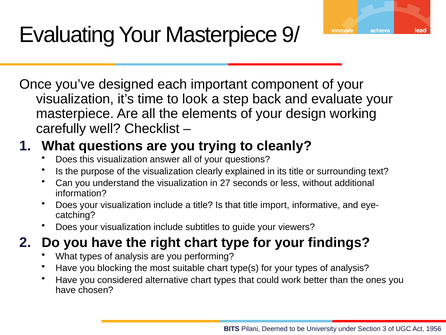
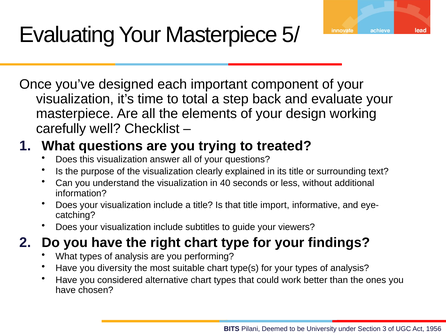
9/: 9/ -> 5/ (291, 35)
look: look -> total (195, 99)
cleanly: cleanly -> treated (284, 146)
27: 27 -> 40 (225, 183)
blocking: blocking -> diversity (115, 268)
